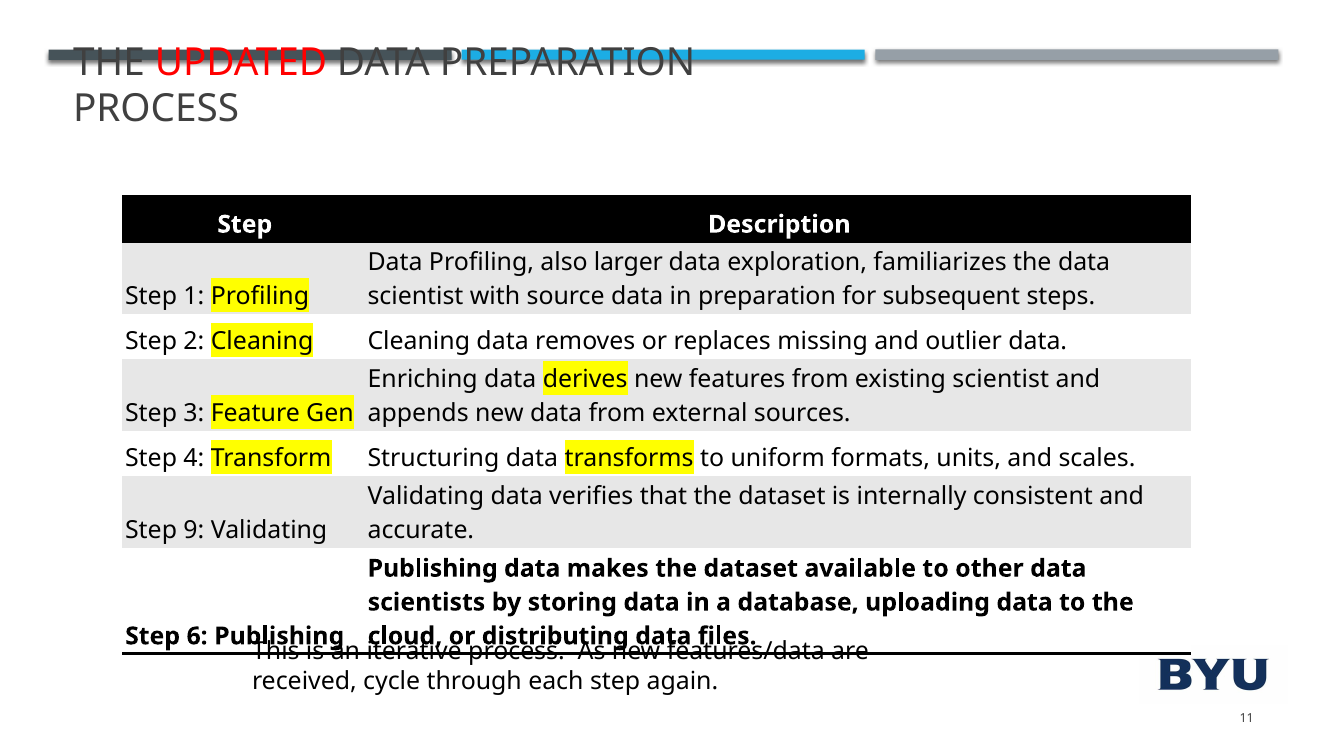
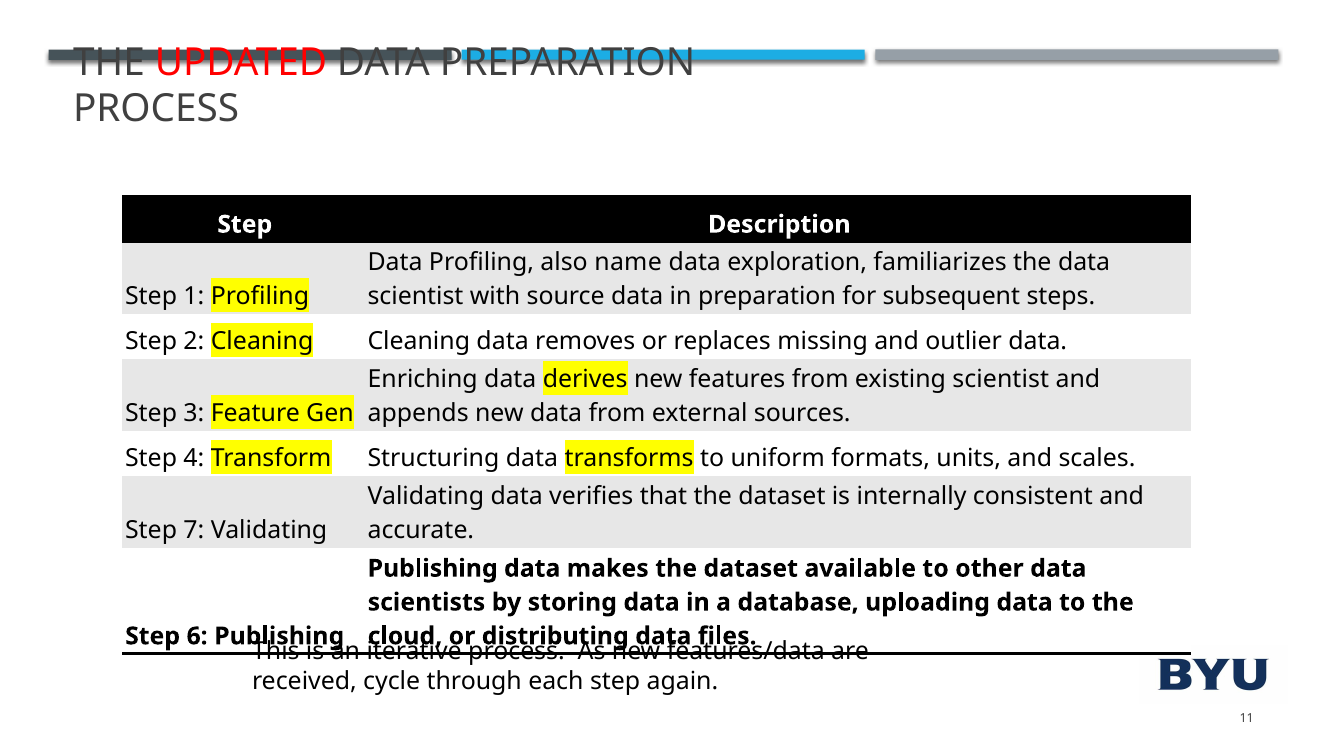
larger: larger -> name (628, 263)
9: 9 -> 7 (194, 531)
